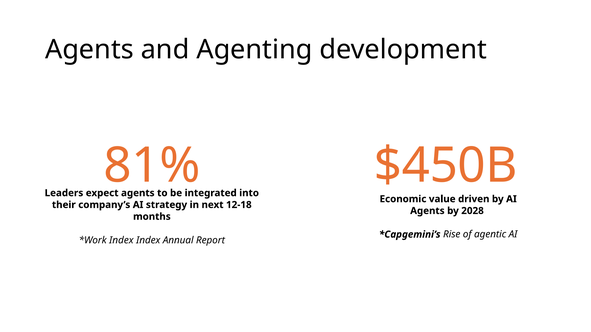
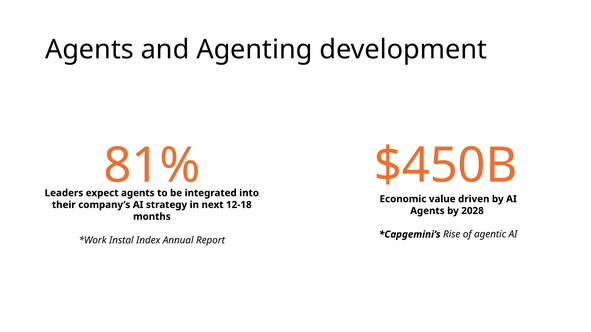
Index: Index -> Instal (121, 240)
